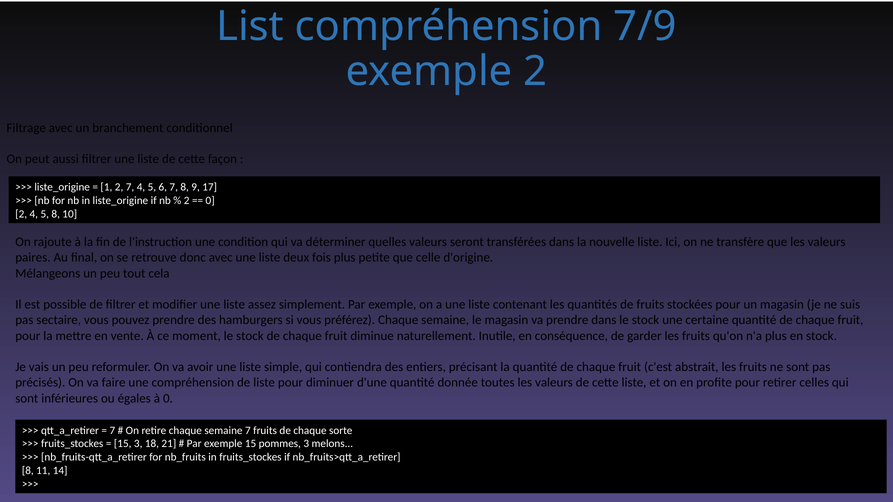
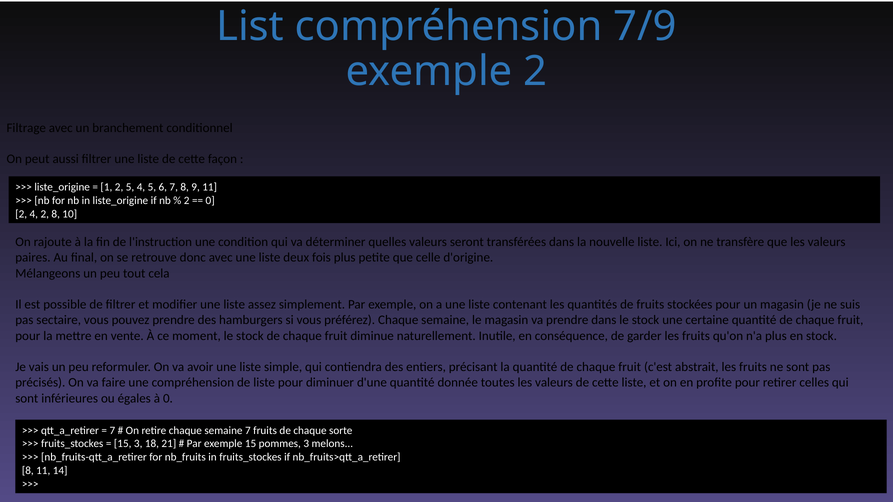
2 7: 7 -> 5 (130, 187)
9 17: 17 -> 11 (210, 187)
2 4 5: 5 -> 2 (45, 214)
